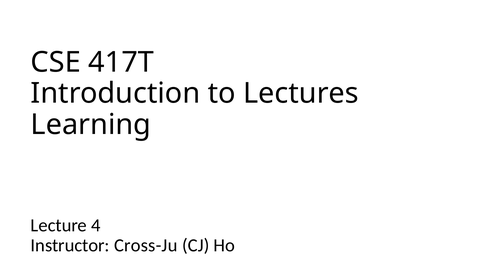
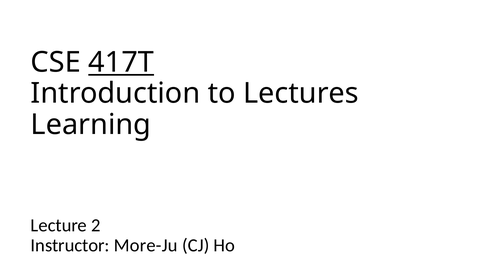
417T underline: none -> present (121, 62)
4: 4 -> 2 (96, 226)
Cross-Ju: Cross-Ju -> More-Ju (146, 246)
